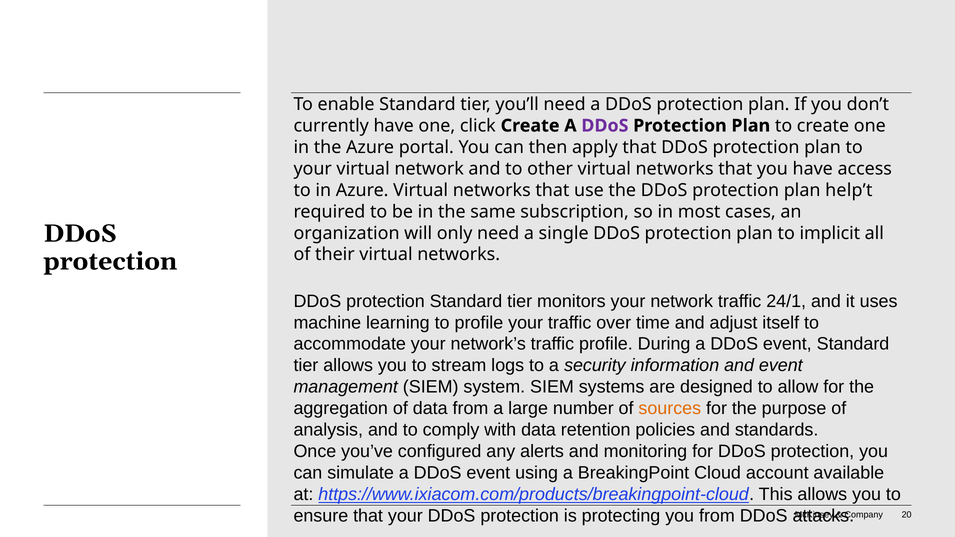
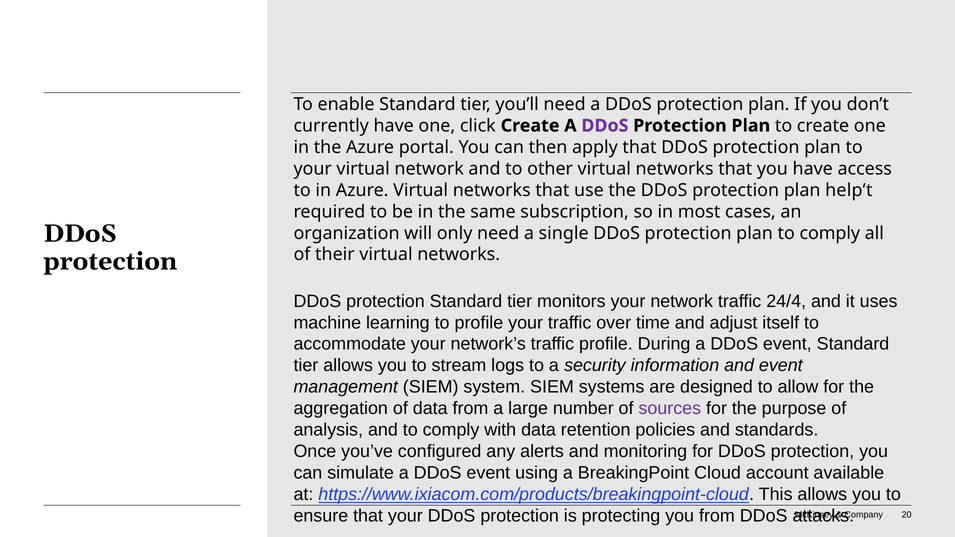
plan to implicit: implicit -> comply (830, 233)
24/1: 24/1 -> 24/4 (786, 301)
sources colour: orange -> purple (670, 409)
